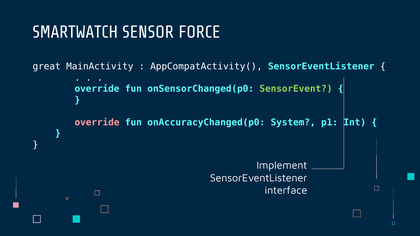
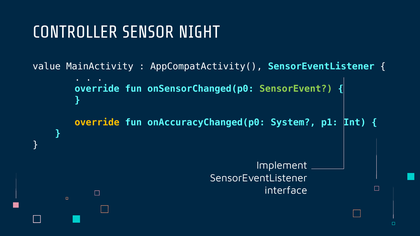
SMARTWATCH: SMARTWATCH -> CONTROLLER (75, 32)
FORCE: FORCE -> NIGHT (199, 32)
great: great -> value (47, 67)
override colour: pink -> yellow (97, 123)
